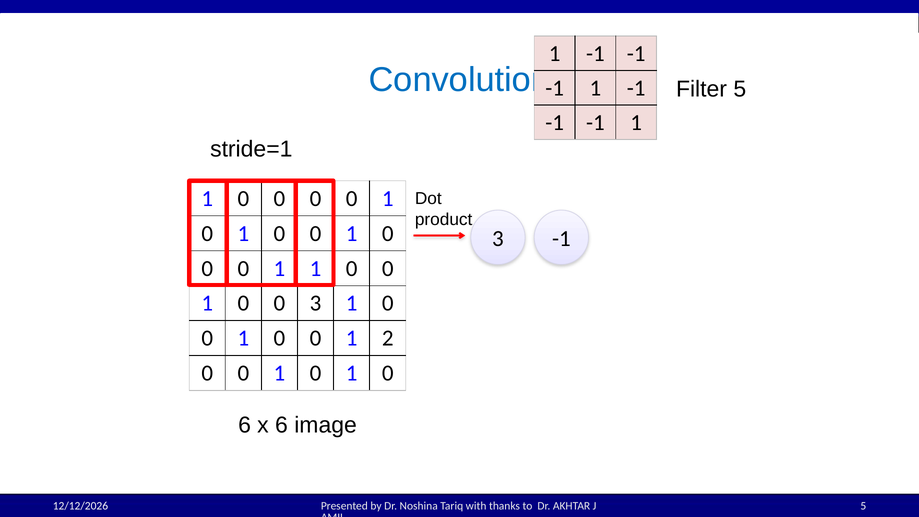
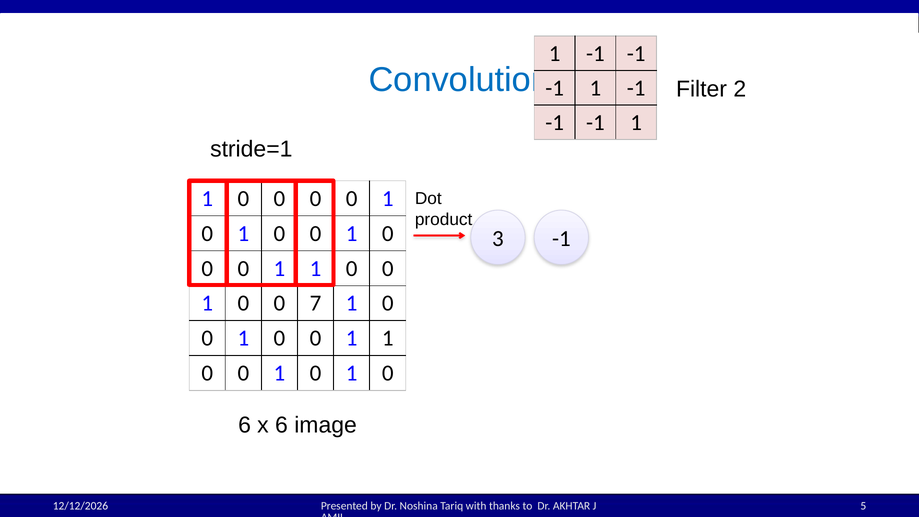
Filter 5: 5 -> 2 (740, 89)
0 3: 3 -> 7 (316, 303)
2: 2 -> 1 (388, 338)
